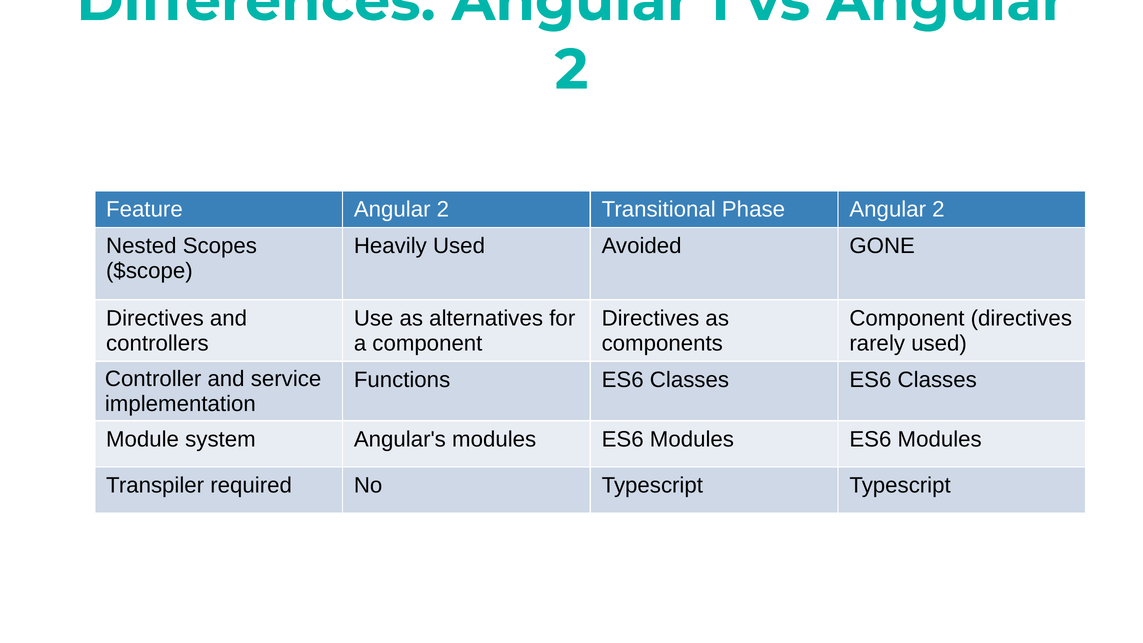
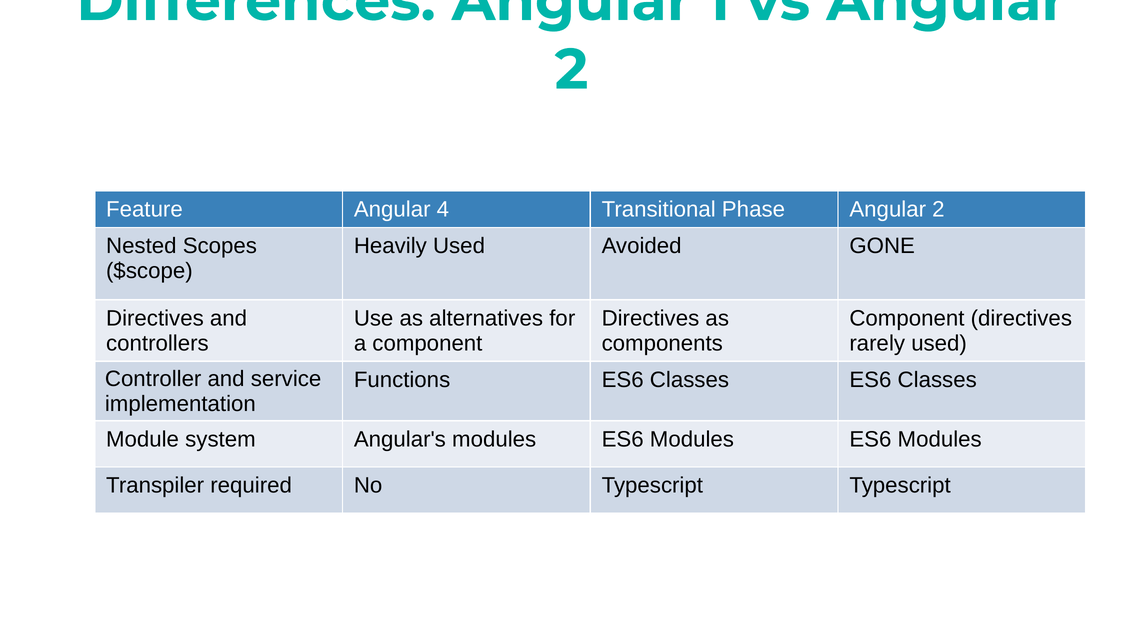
Feature Angular 2: 2 -> 4 (443, 210)
